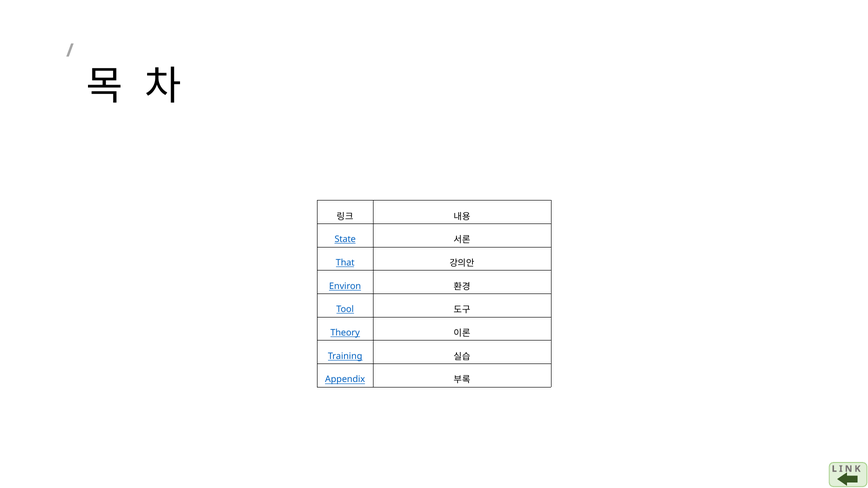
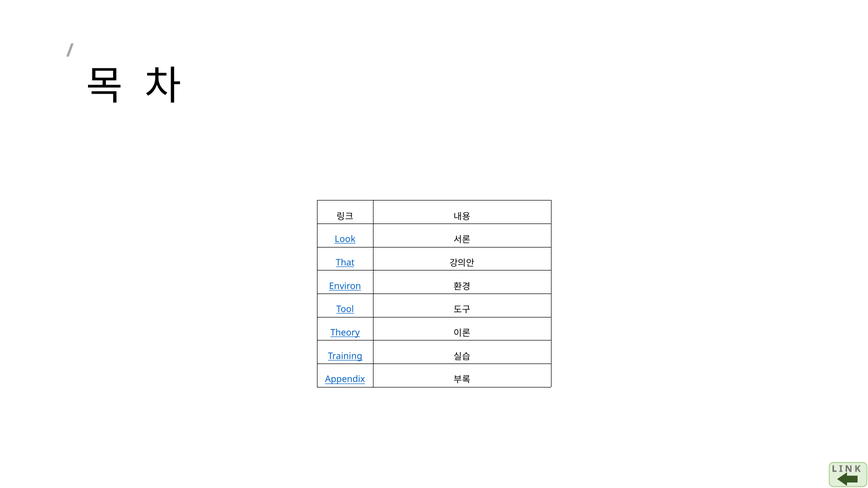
State: State -> Look (345, 240)
